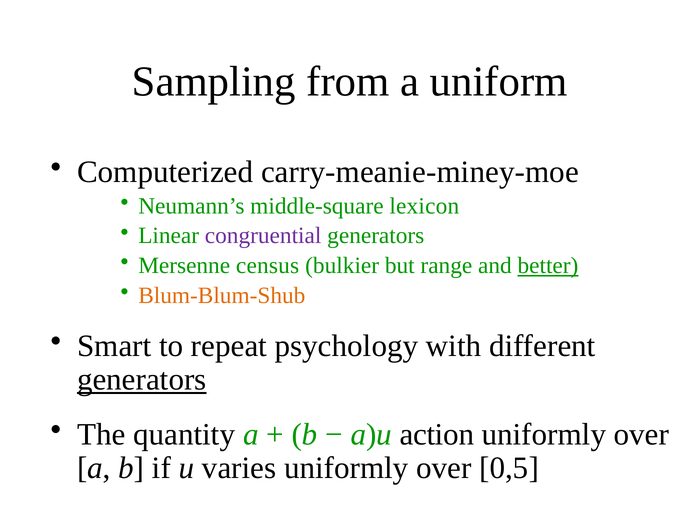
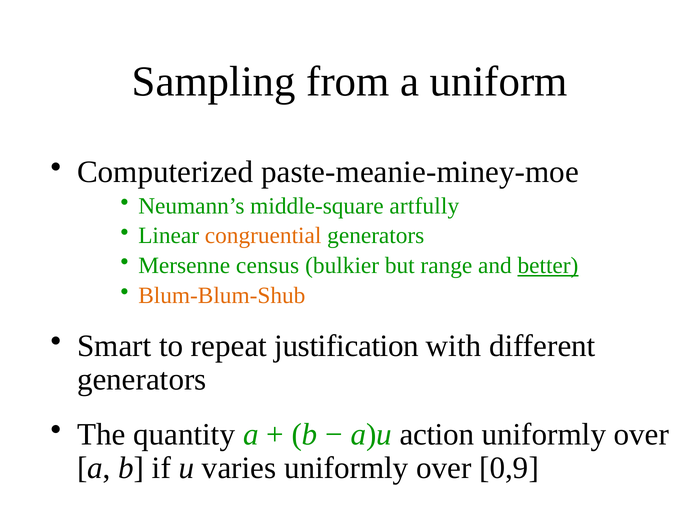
carry-meanie-miney-moe: carry-meanie-miney-moe -> paste-meanie-miney-moe (420, 172)
lexicon: lexicon -> artfully (424, 206)
congruential colour: purple -> orange (263, 236)
psychology: psychology -> justification (347, 346)
generators underline: present -> none (142, 380)
0,5: 0,5 -> 0,9 (509, 468)
